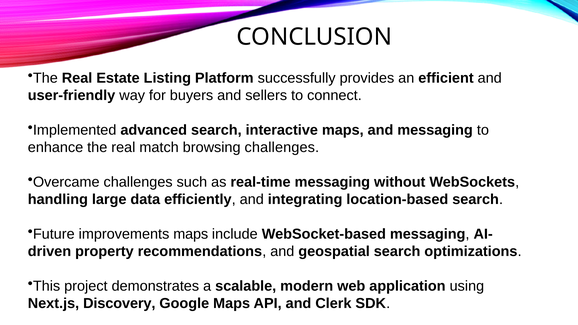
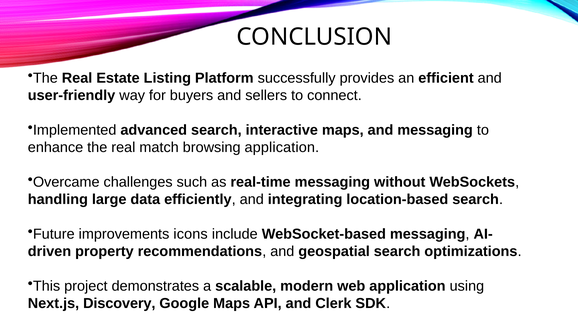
browsing challenges: challenges -> application (282, 147)
improvements maps: maps -> icons (191, 234)
